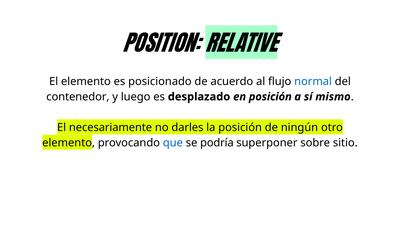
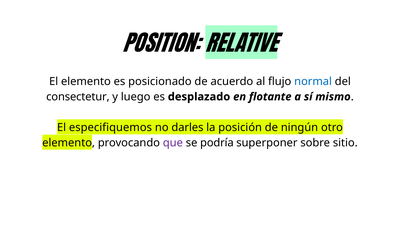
contenedor: contenedor -> consectetur (78, 97)
en posición: posición -> flotante (270, 97)
necesariamente: necesariamente -> especifiquemos (110, 127)
que colour: blue -> purple (173, 143)
